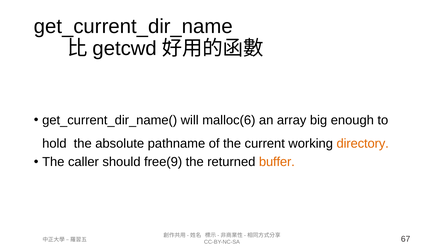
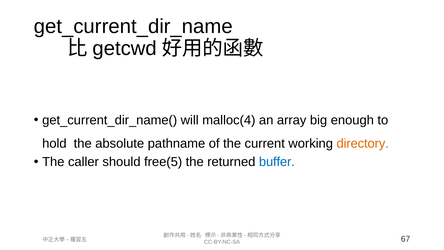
malloc(6: malloc(6 -> malloc(4 (229, 120)
free(9: free(9 -> free(5 (163, 162)
buffer colour: orange -> blue (277, 162)
